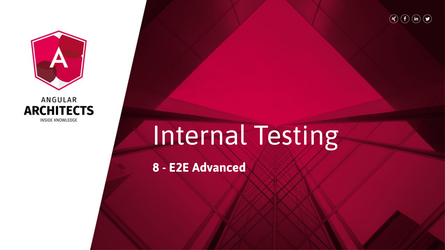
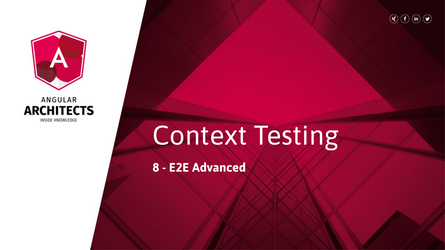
Internal: Internal -> Context (200, 136)
